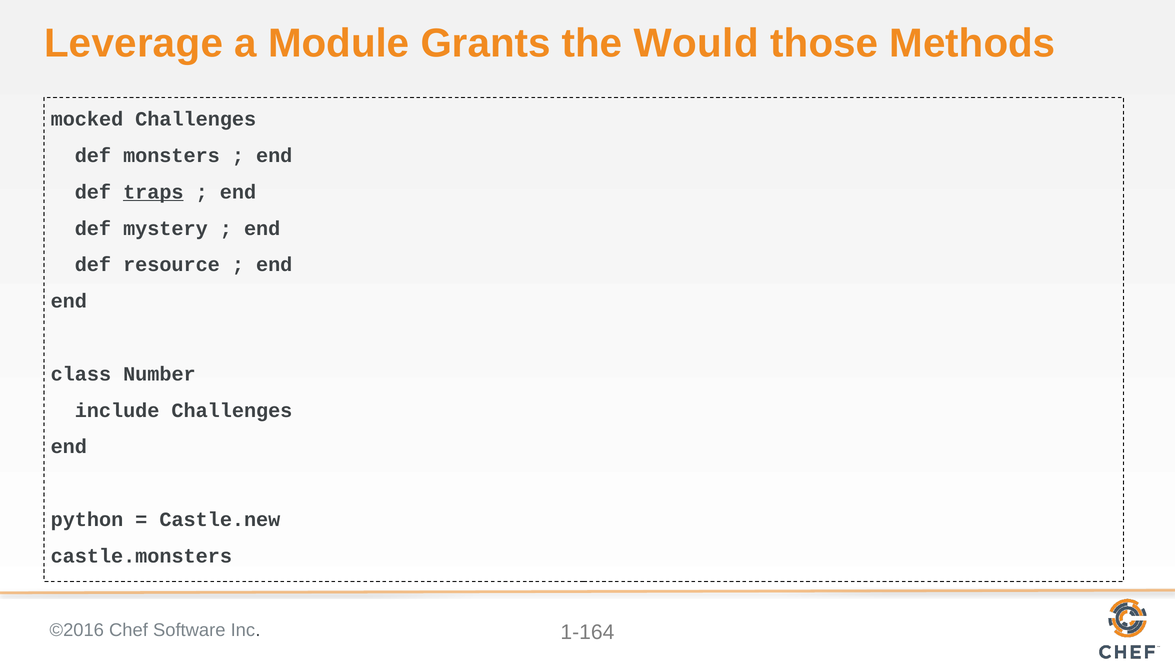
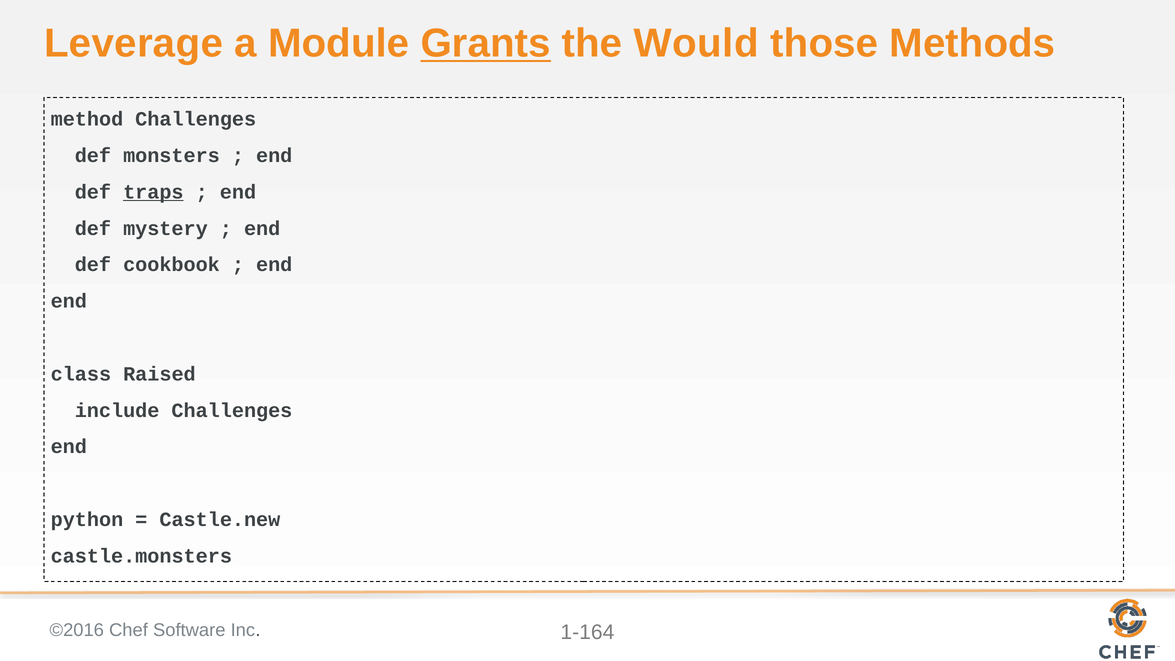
Grants underline: none -> present (486, 44)
mocked: mocked -> method (87, 119)
resource: resource -> cookbook (171, 265)
Number: Number -> Raised (159, 374)
